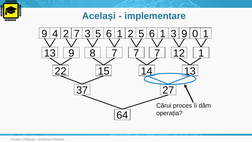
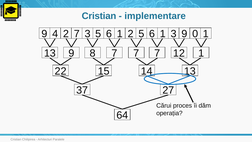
Același: Același -> Cristian (99, 16)
